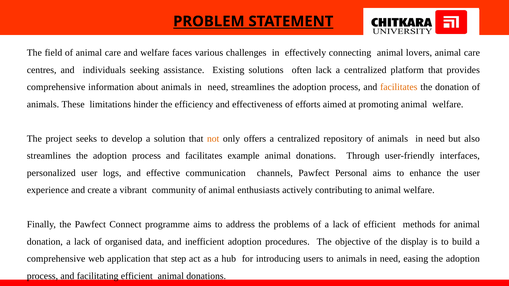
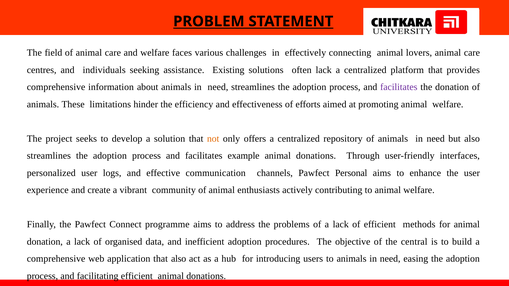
facilitates colour: orange -> purple (399, 87)
display: display -> central (414, 242)
that step: step -> also (179, 259)
